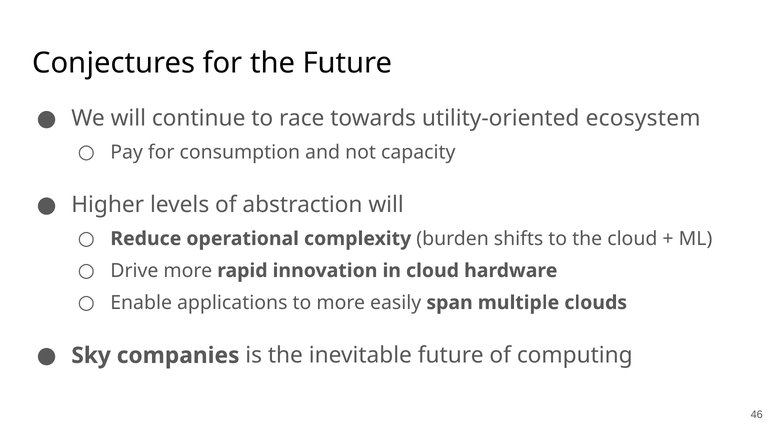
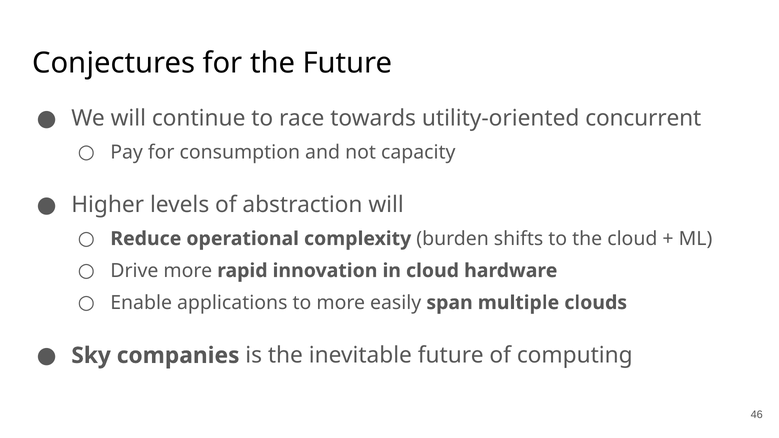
ecosystem: ecosystem -> concurrent (643, 118)
